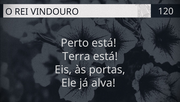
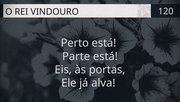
Terra: Terra -> Parte (76, 56)
